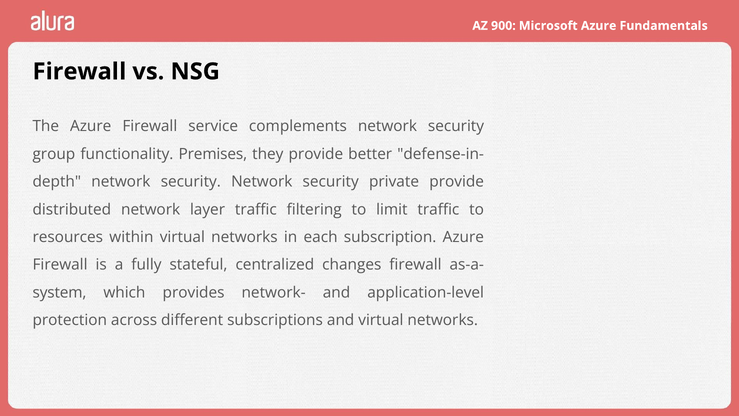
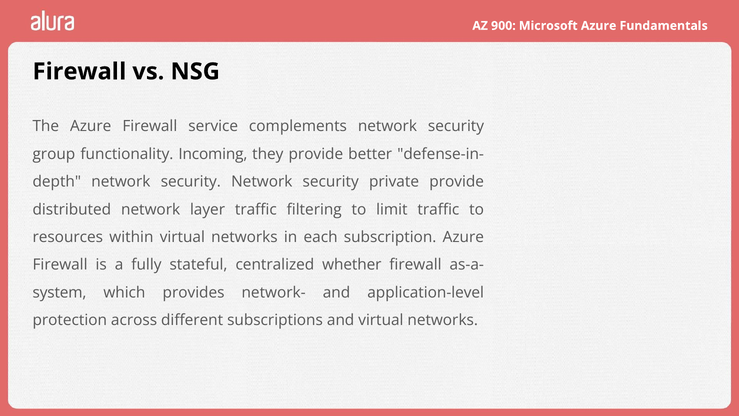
Premises: Premises -> Incoming (213, 154)
changes: changes -> whether (352, 265)
